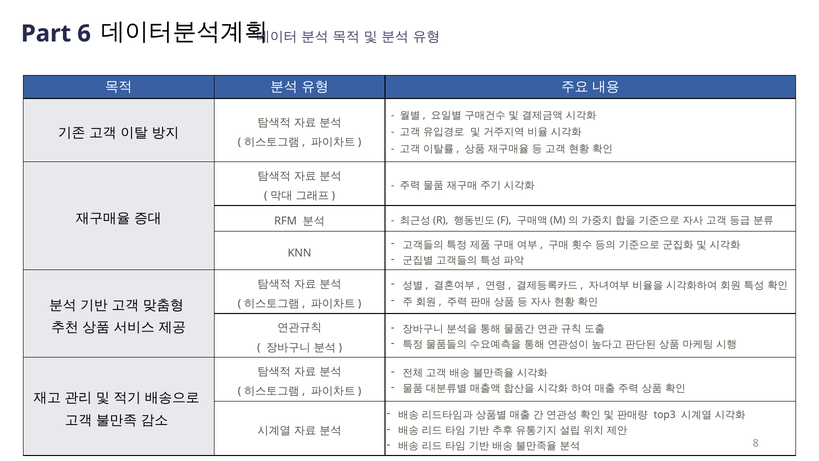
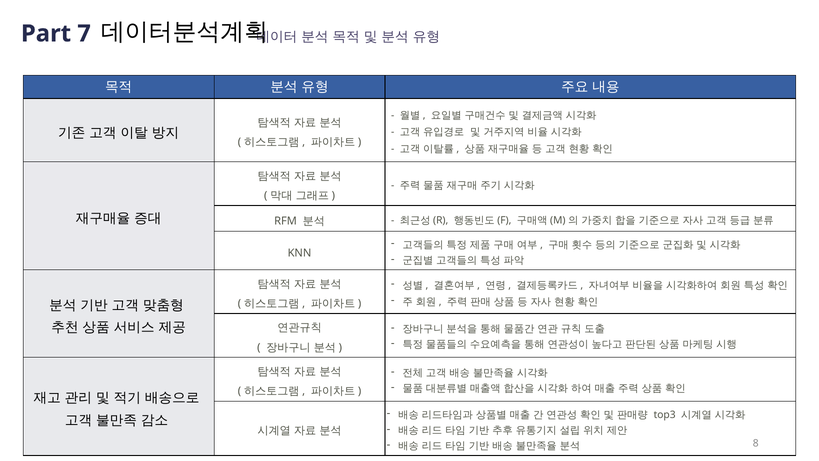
6: 6 -> 7 (84, 34)
